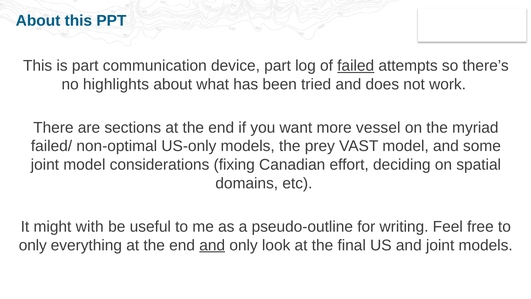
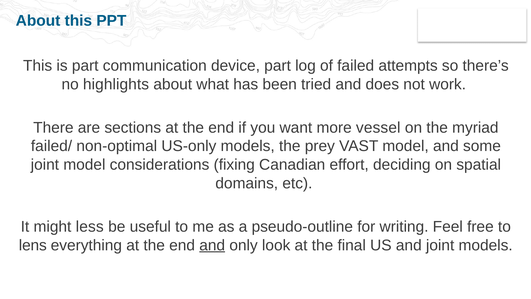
failed underline: present -> none (356, 66)
with: with -> less (90, 226)
only: only -> lens (33, 245)
